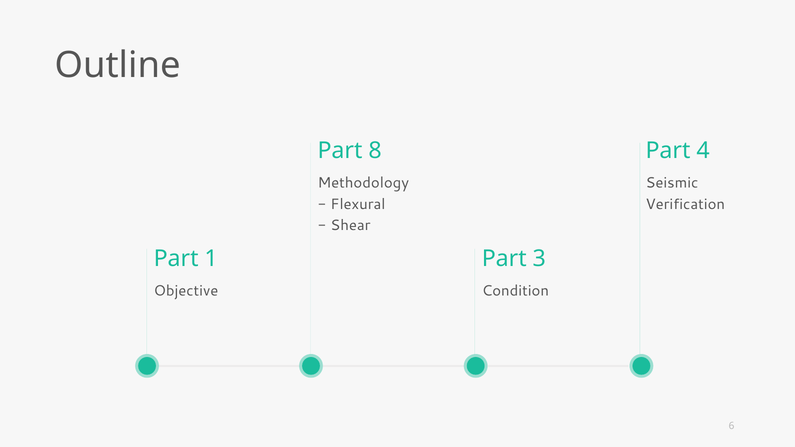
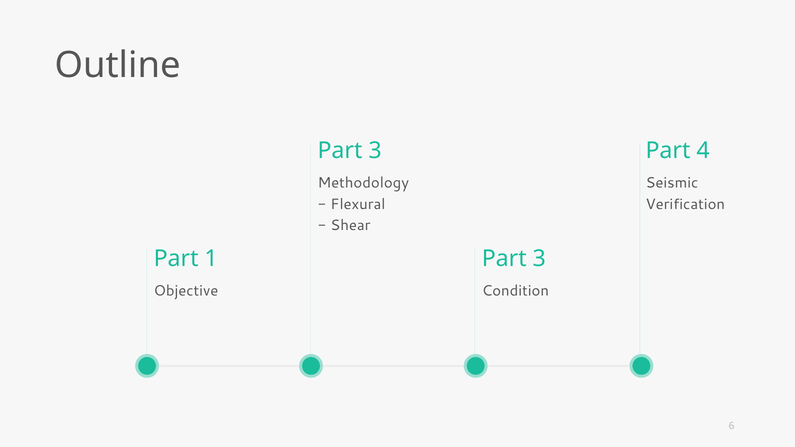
8: 8 -> 3 (375, 151)
